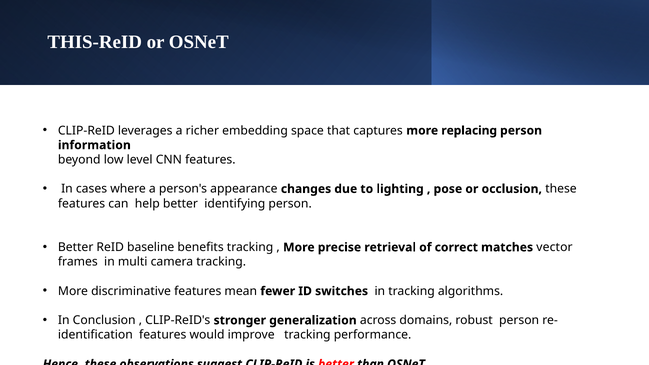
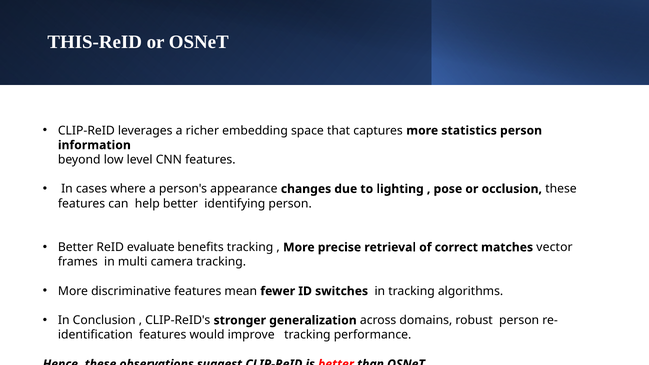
replacing: replacing -> statistics (469, 131)
baseline: baseline -> evaluate (151, 247)
